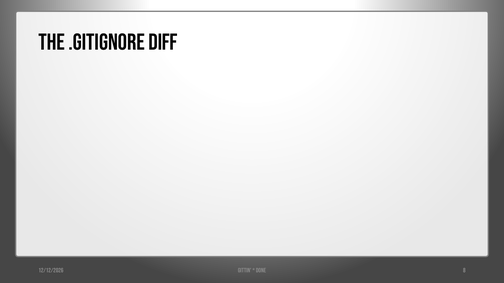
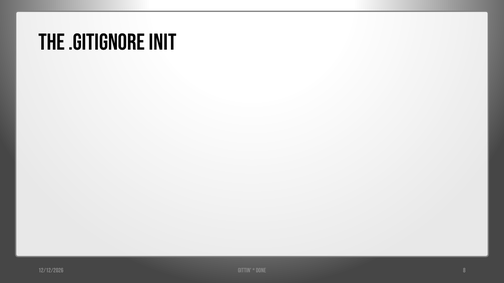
diff: diff -> init (163, 42)
